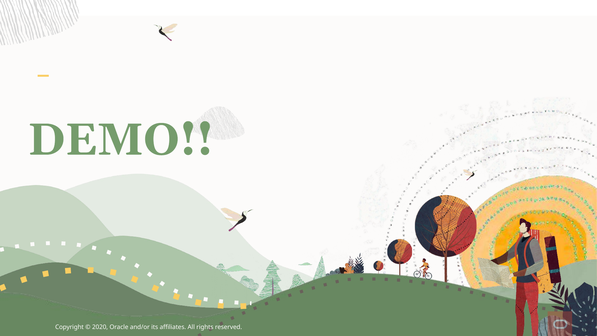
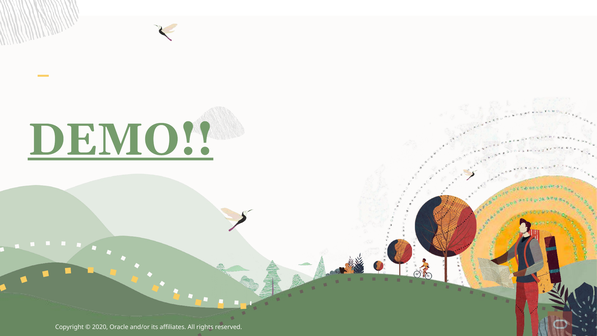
DEMO underline: none -> present (121, 140)
